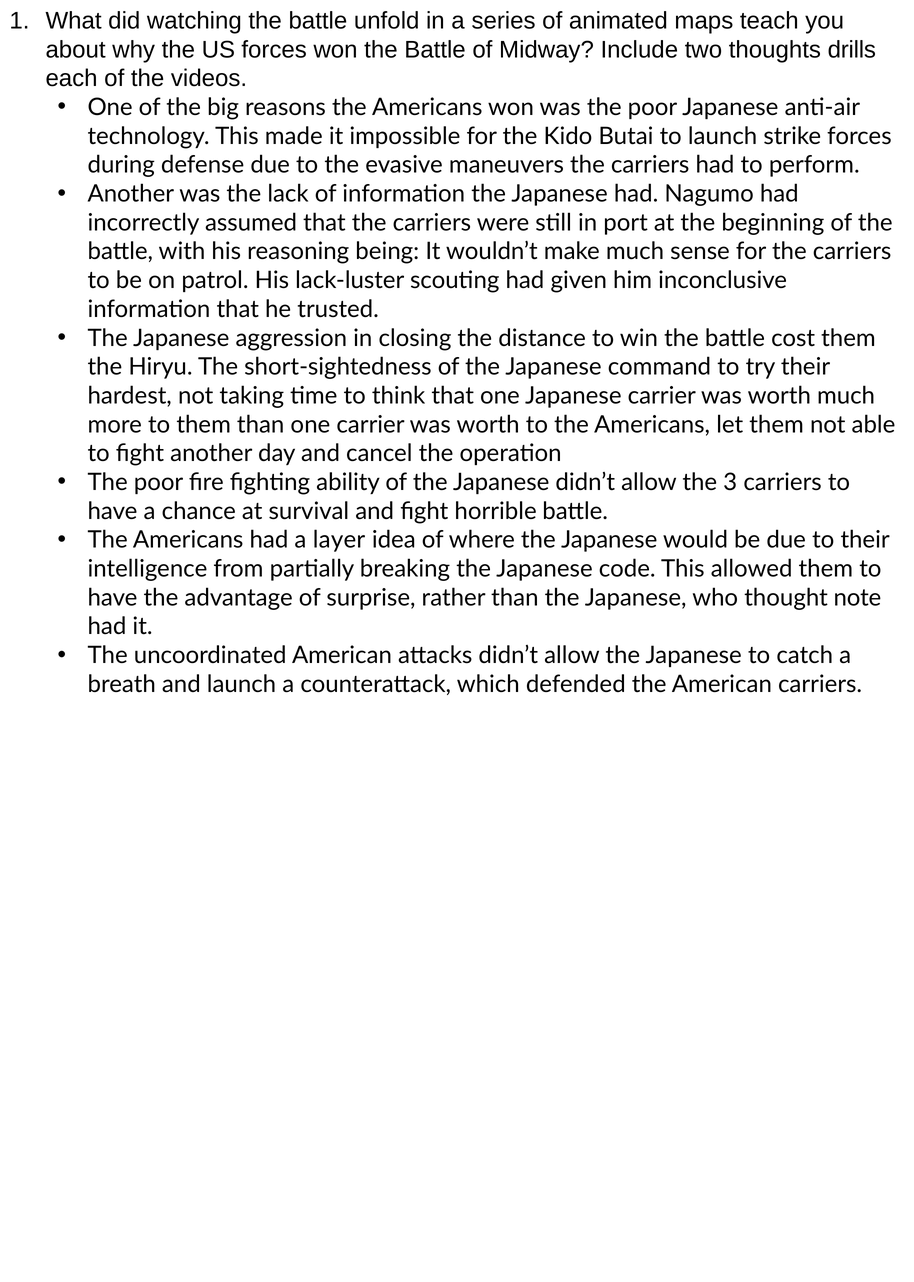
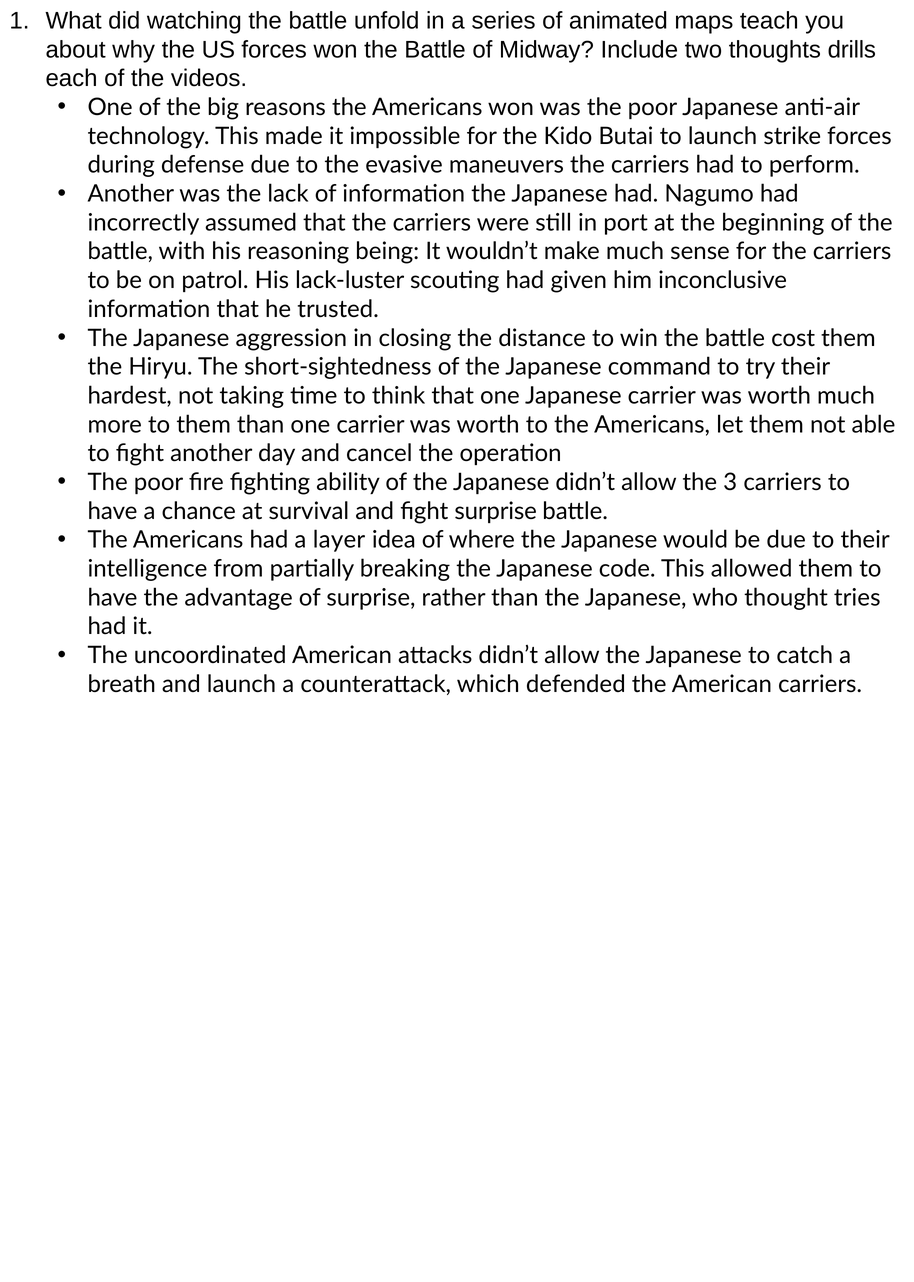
fight horrible: horrible -> surprise (496, 511)
note: note -> tries (857, 598)
